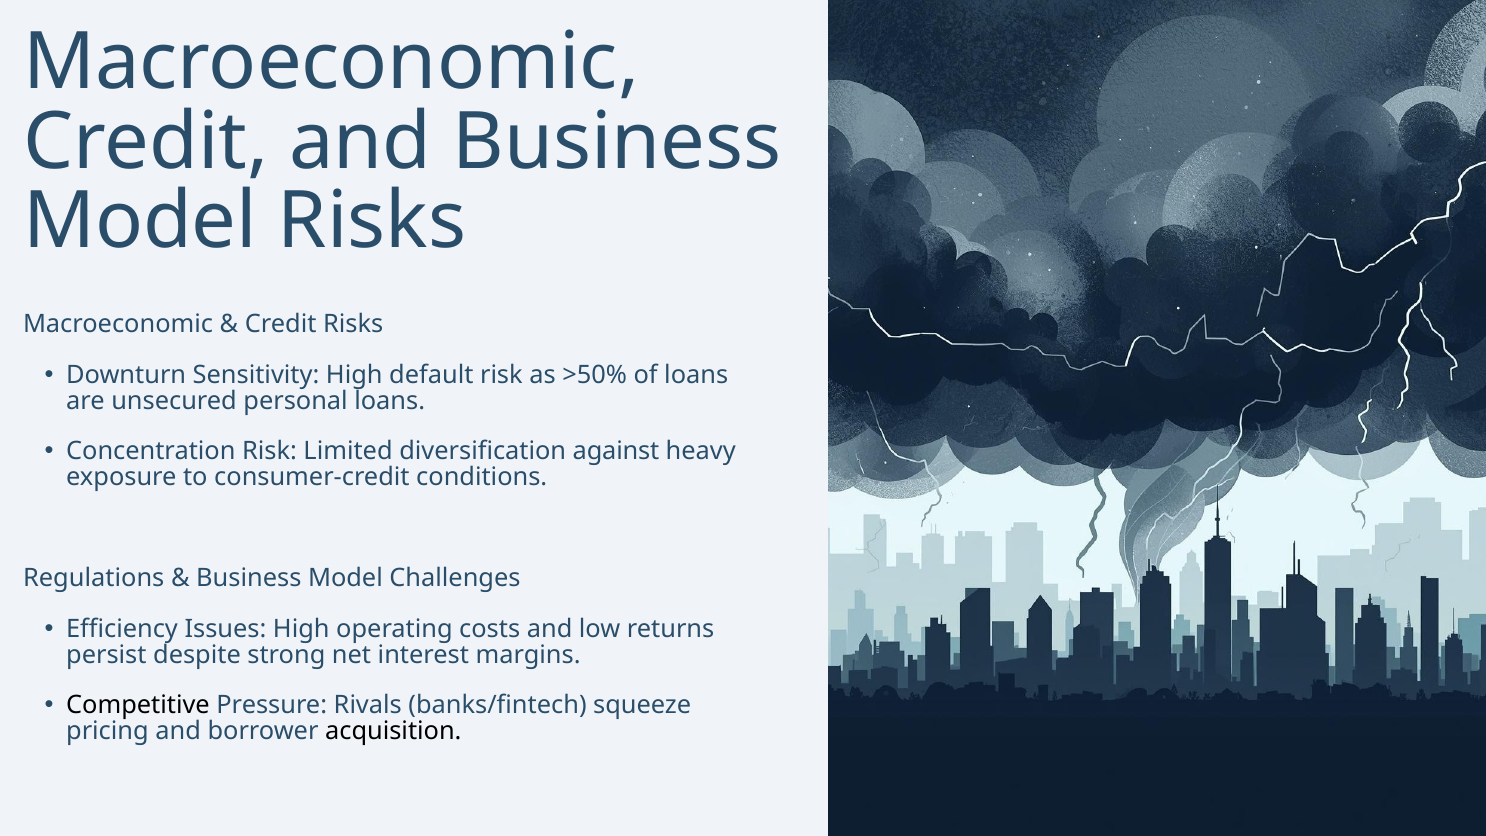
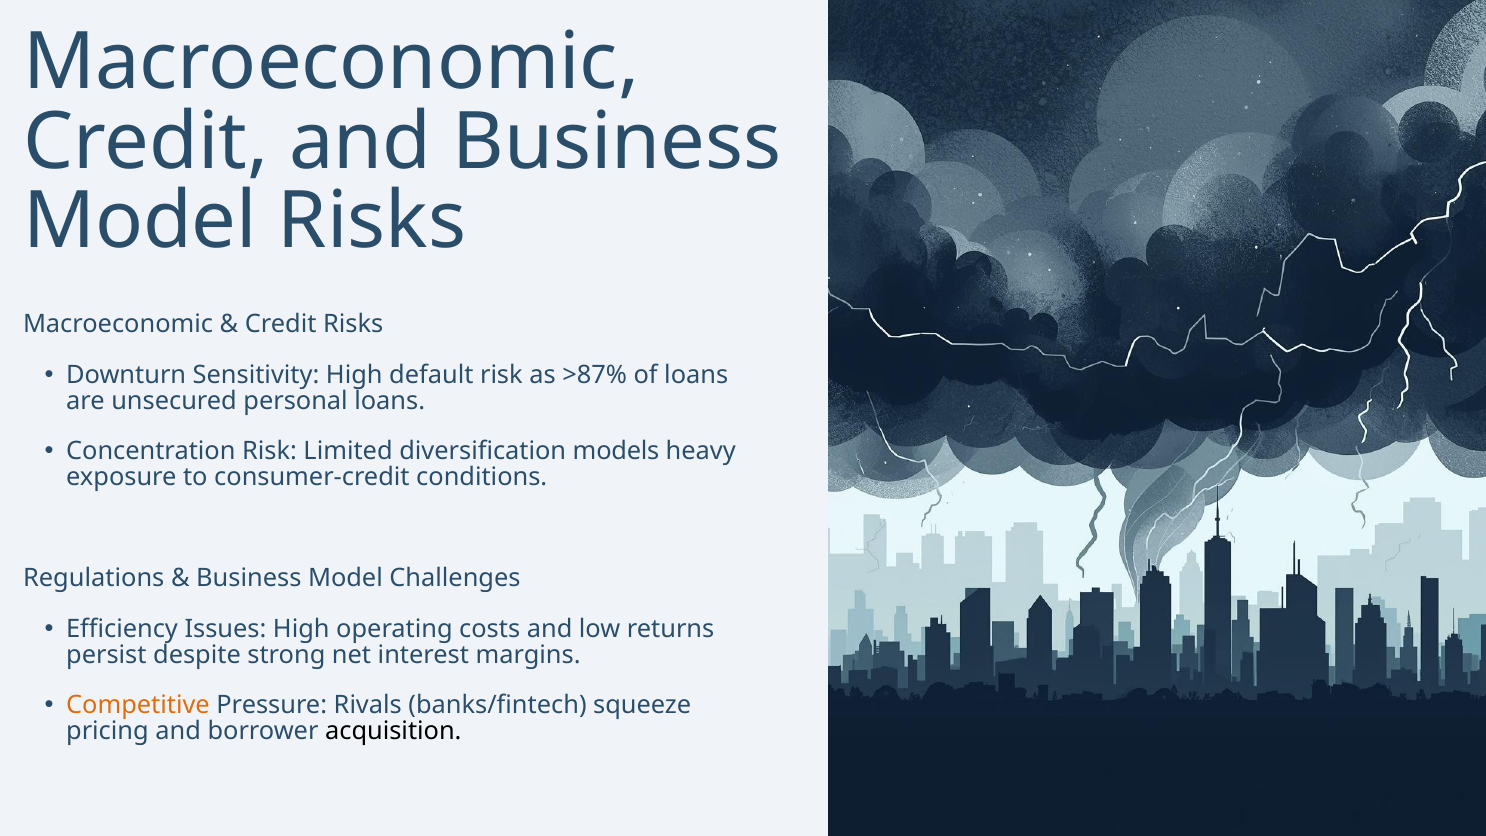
>50%: >50% -> >87% (595, 375)
against: against -> models (616, 451)
Competitive colour: black -> orange (138, 705)
